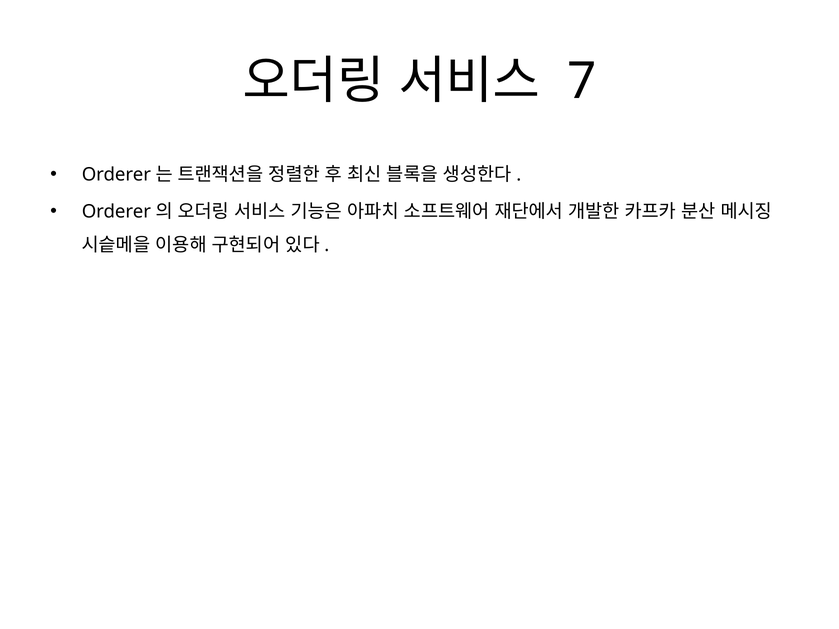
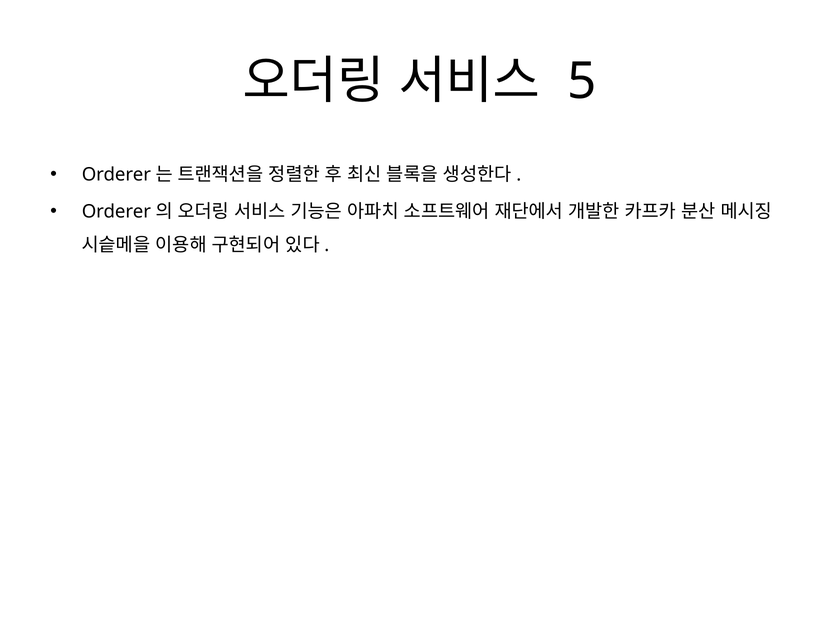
7: 7 -> 5 (582, 81)
